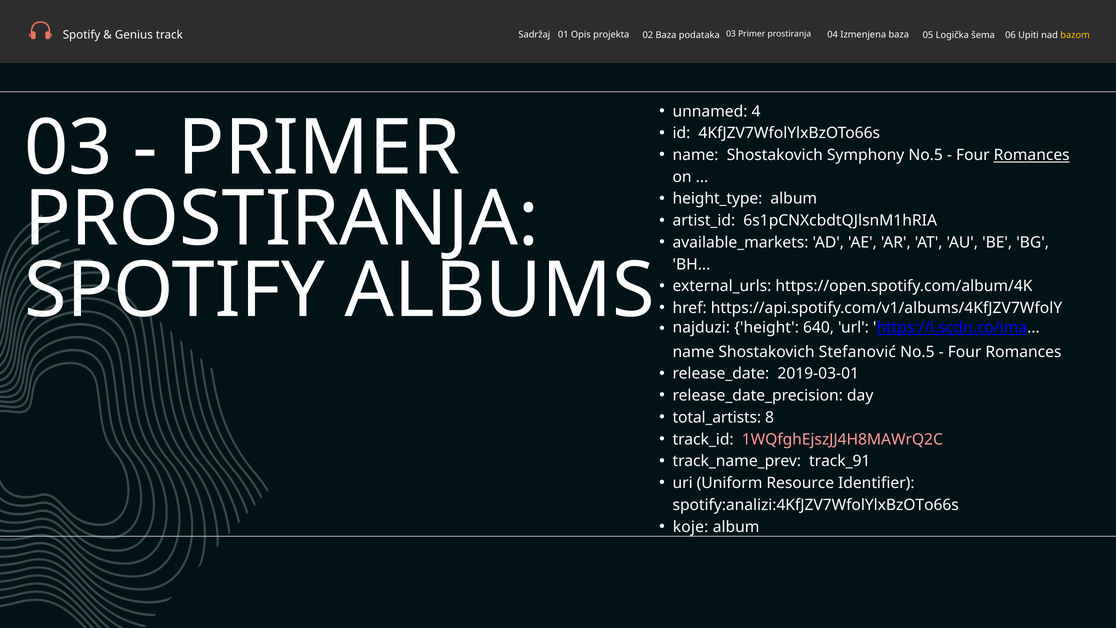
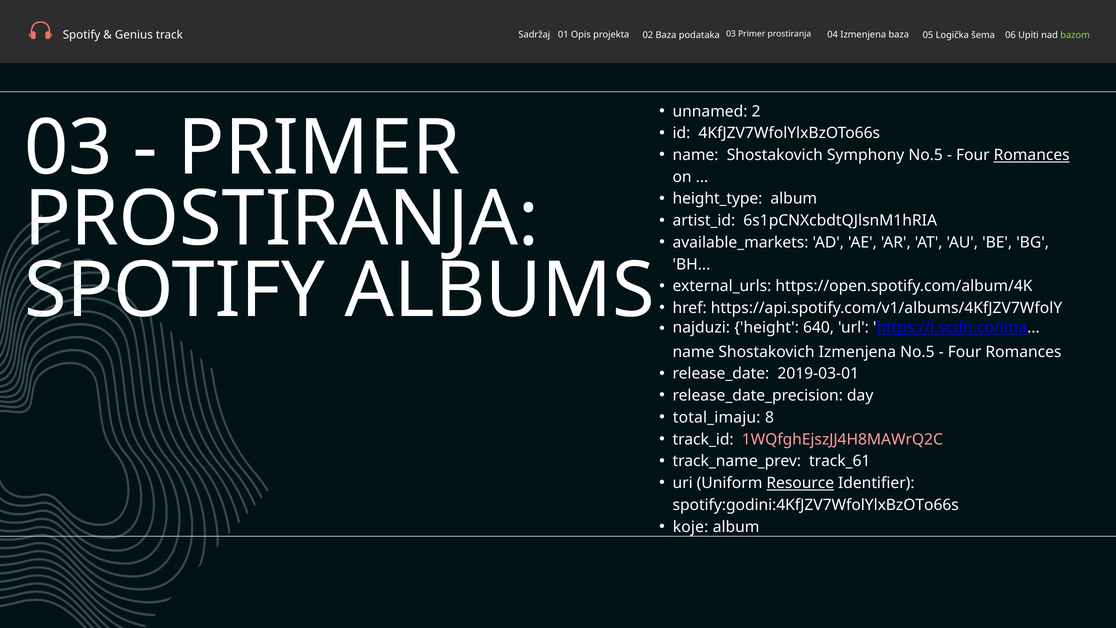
bazom colour: yellow -> light green (1075, 35)
4: 4 -> 2 (756, 111)
Shostakovich Stefanović: Stefanović -> Izmenjena (857, 352)
total_artists: total_artists -> total_imaju (717, 417)
track_91: track_91 -> track_61 (840, 461)
Resource underline: none -> present (800, 483)
spotify:analizi:4KfJZV7WfolYlxBzOTo66s: spotify:analizi:4KfJZV7WfolYlxBzOTo66s -> spotify:godini:4KfJZV7WfolYlxBzOTo66s (816, 505)
